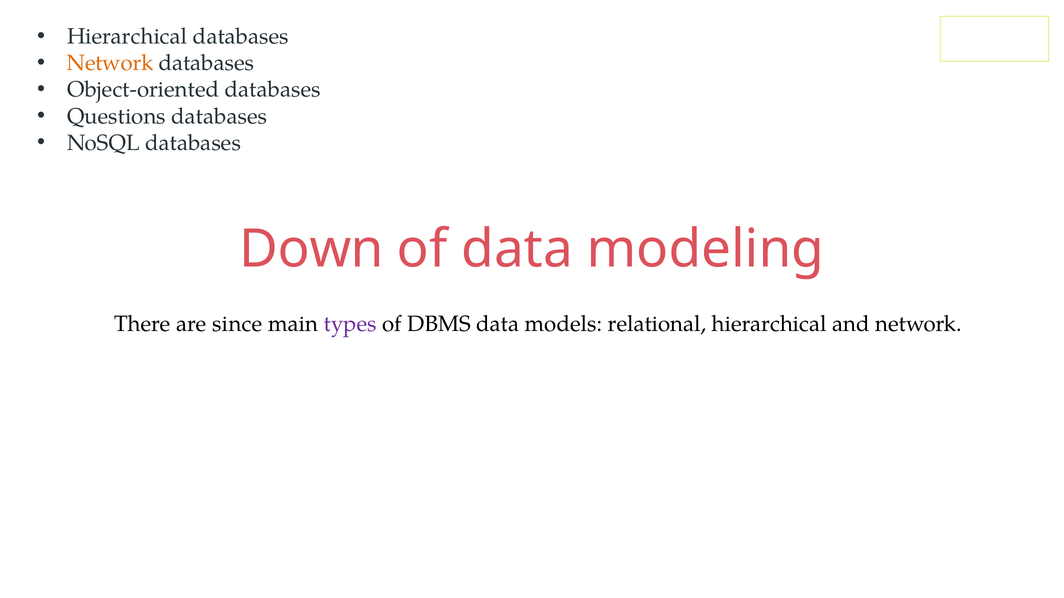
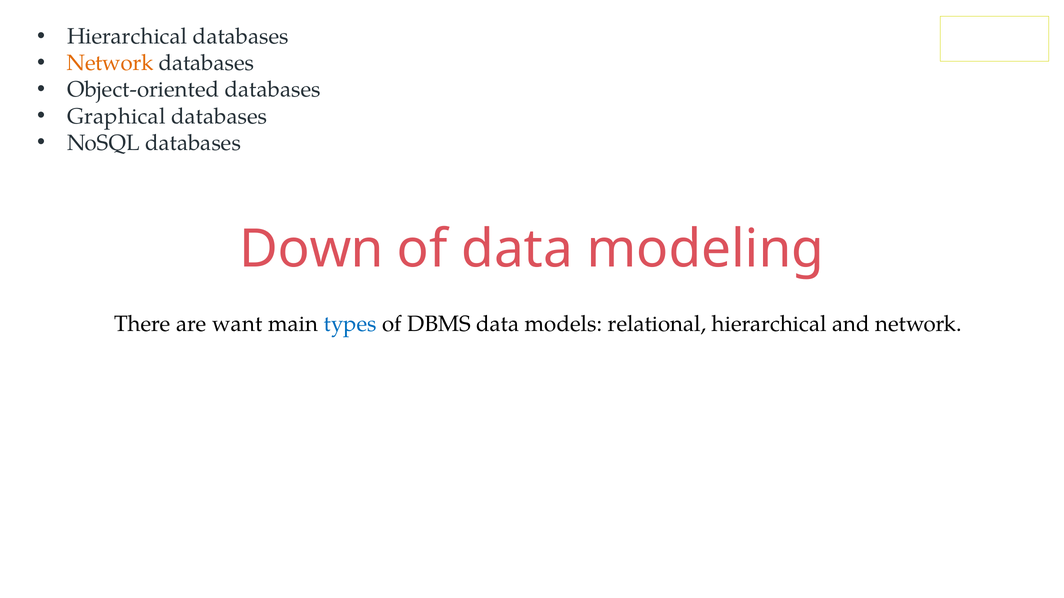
Questions: Questions -> Graphical (116, 116)
since: since -> want (237, 324)
types colour: purple -> blue (350, 324)
